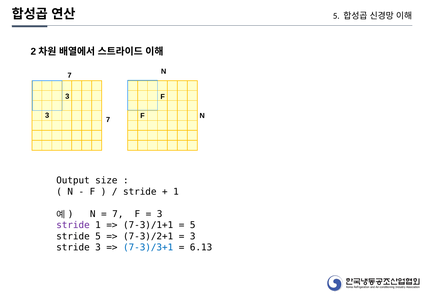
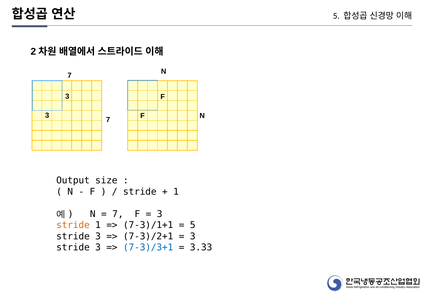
stride colour: purple -> orange (73, 225)
5: 5 -> 3 (98, 236)
6.13: 6.13 -> 3.33 (201, 247)
